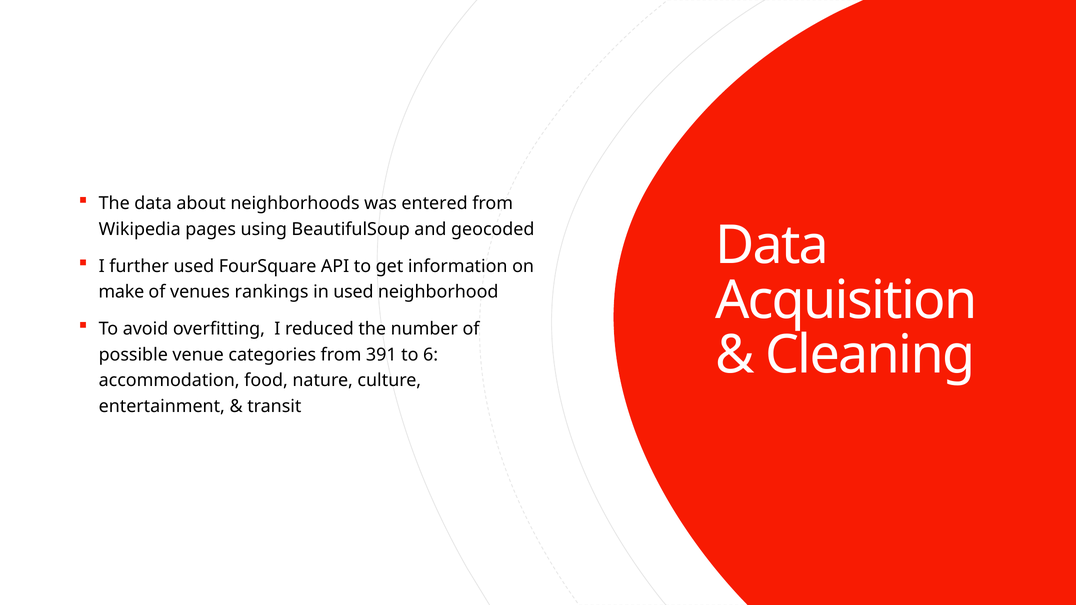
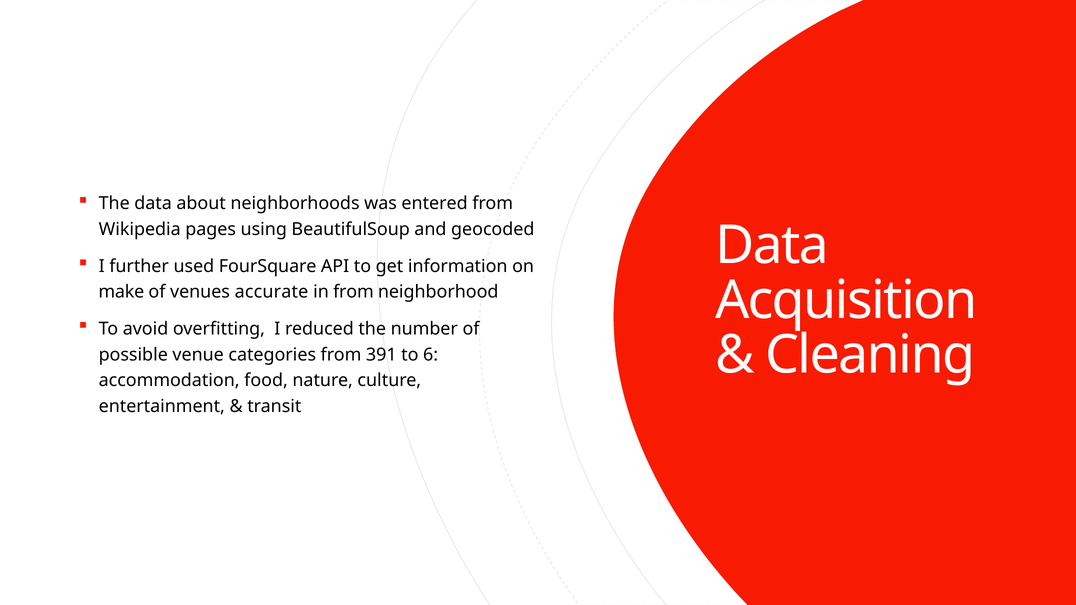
rankings: rankings -> accurate (271, 292)
in used: used -> from (353, 292)
